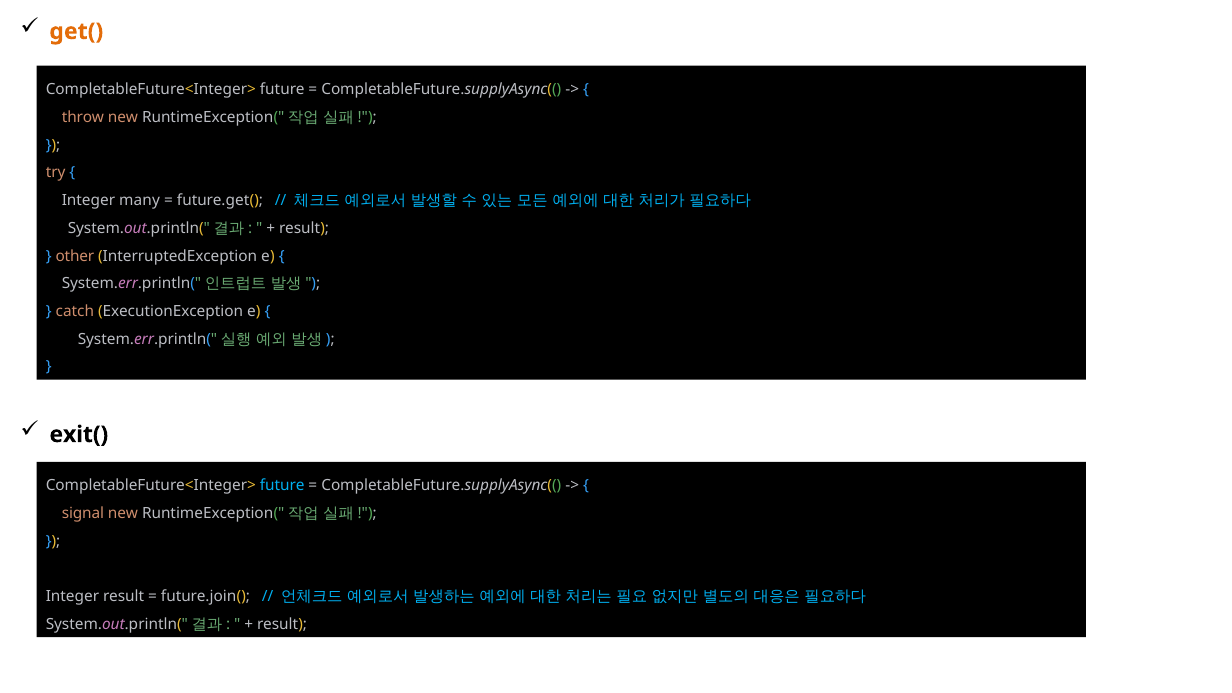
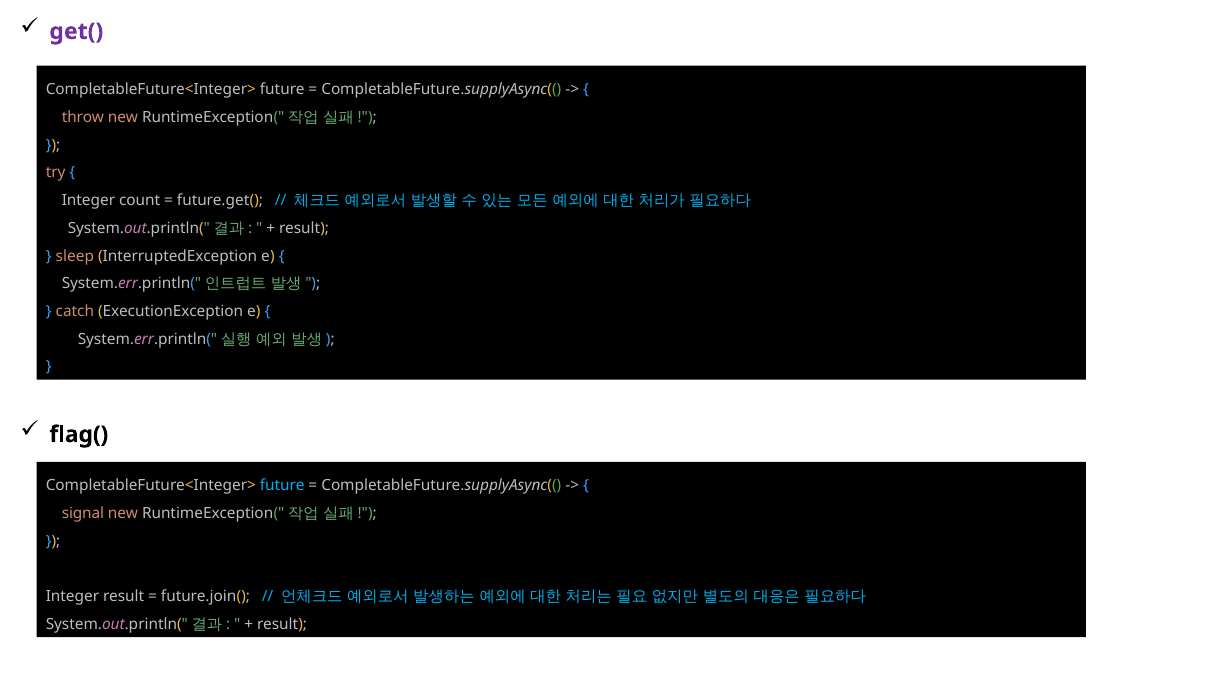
get( colour: orange -> purple (76, 31)
many: many -> count (140, 201)
other: other -> sleep (75, 256)
exit(: exit( -> flag( (79, 434)
